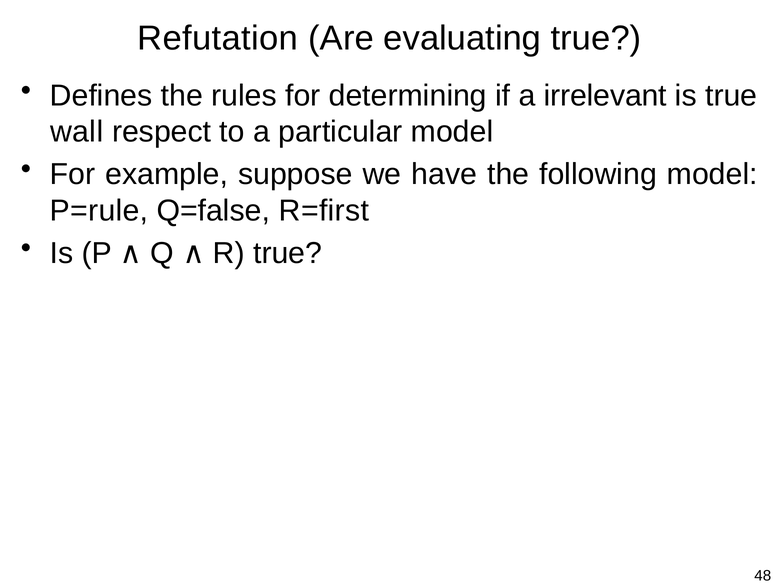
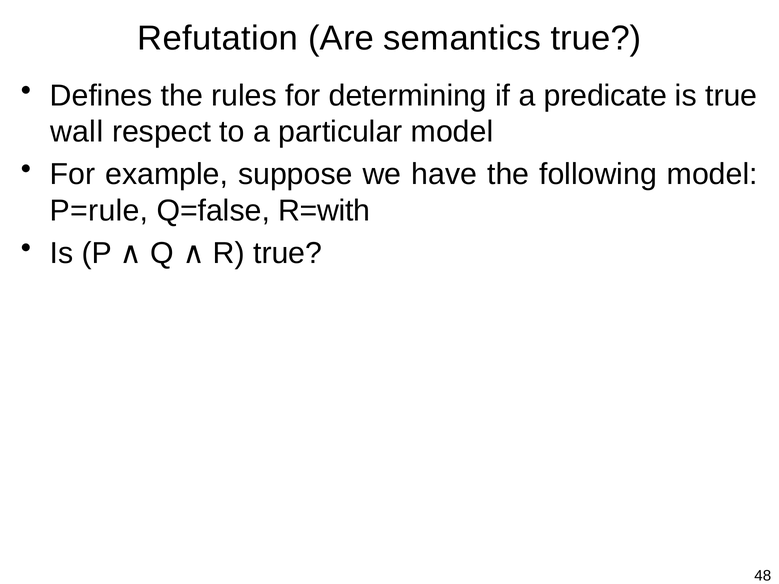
evaluating: evaluating -> semantics (462, 38)
irrelevant: irrelevant -> predicate (605, 96)
R=first: R=first -> R=with (324, 211)
